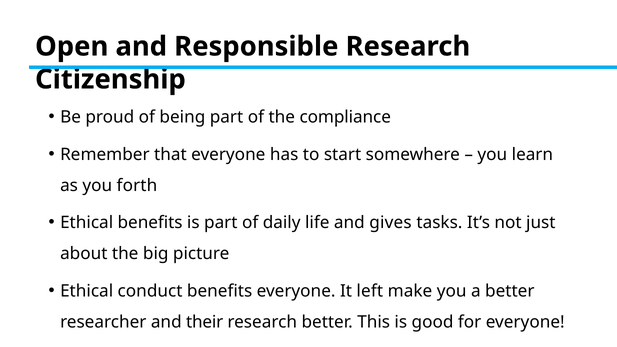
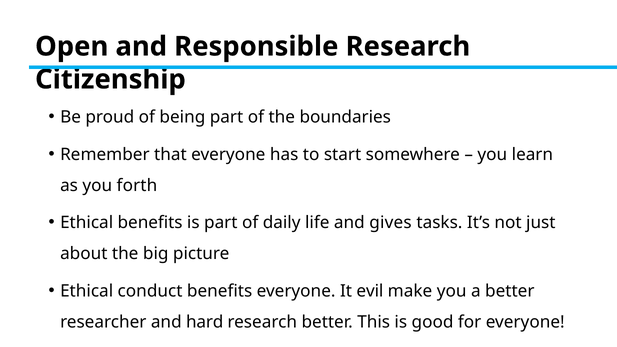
compliance: compliance -> boundaries (345, 117)
left: left -> evil (370, 291)
their: their -> hard (205, 322)
